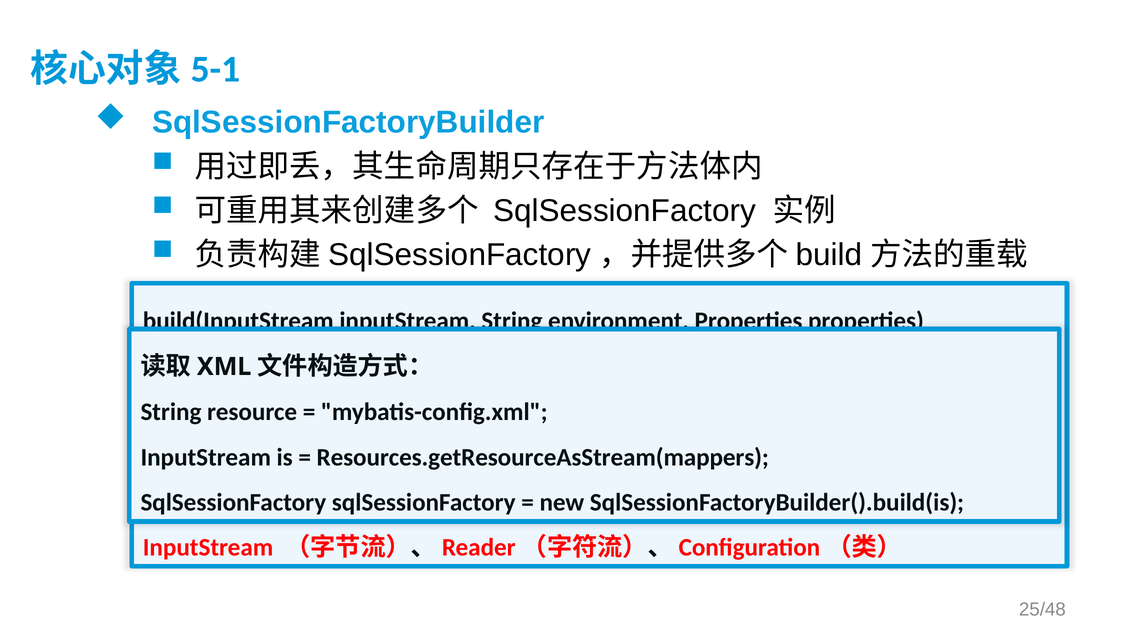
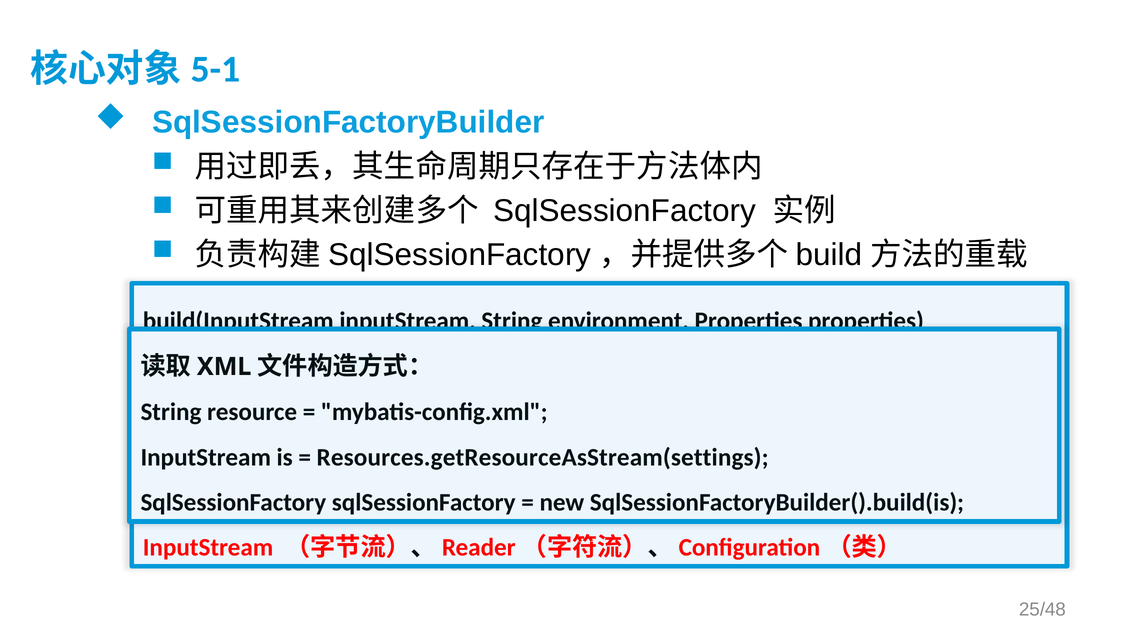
Resources.getResourceAsStream(mappers: Resources.getResourceAsStream(mappers -> Resources.getResourceAsStream(settings (543, 457)
